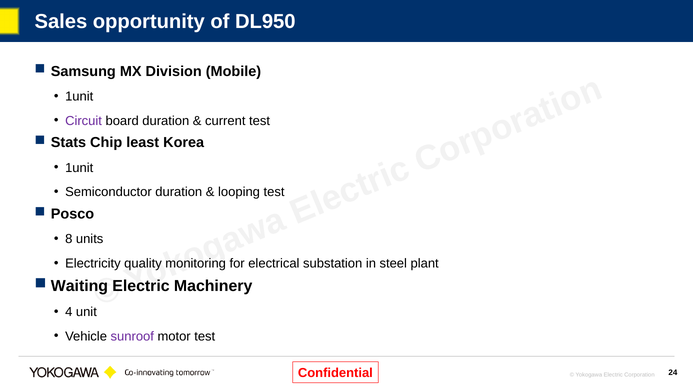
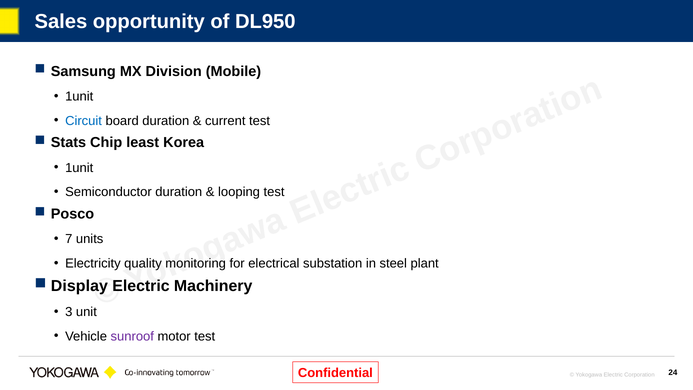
Circuit colour: purple -> blue (84, 121)
8: 8 -> 7 (69, 239)
Waiting: Waiting -> Display (79, 286)
4: 4 -> 3 (69, 312)
